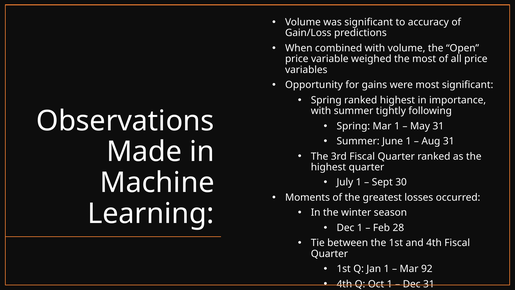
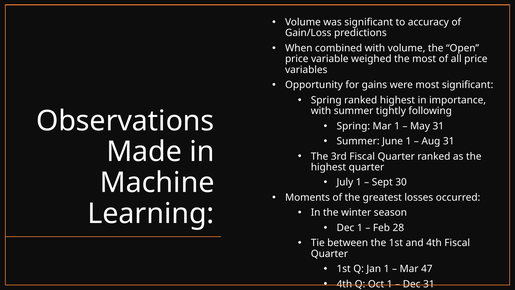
92: 92 -> 47 (427, 269)
